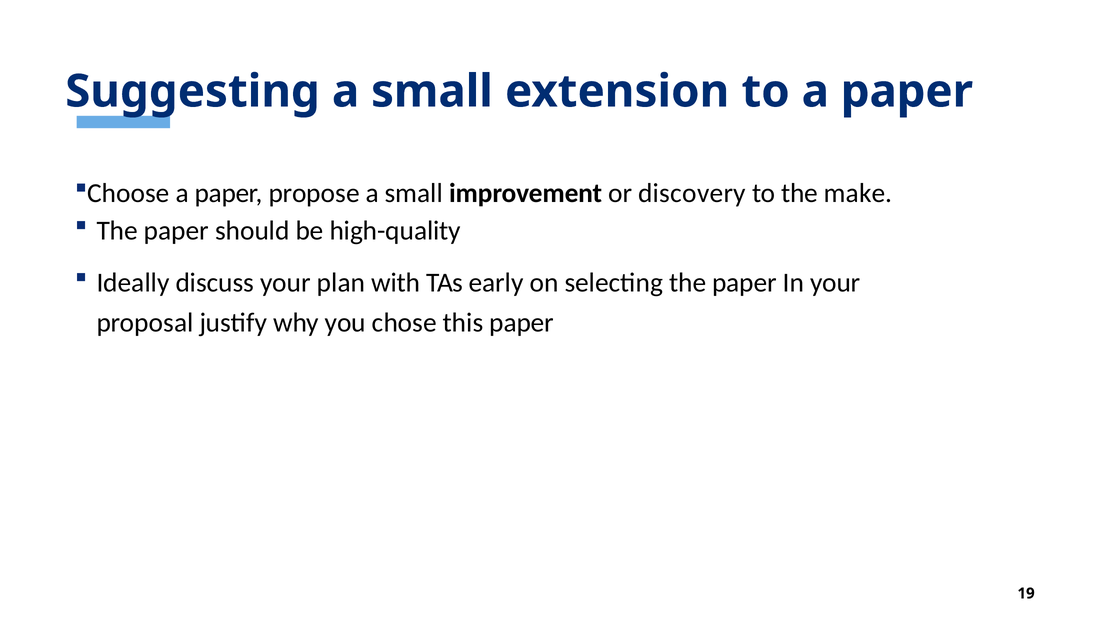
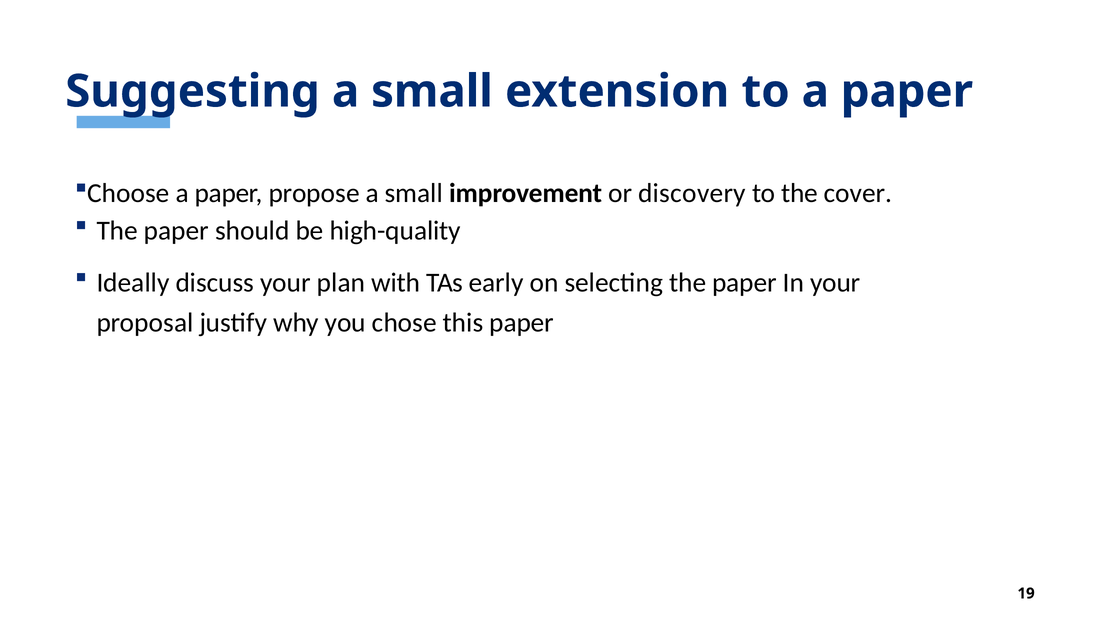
make: make -> cover (858, 193)
